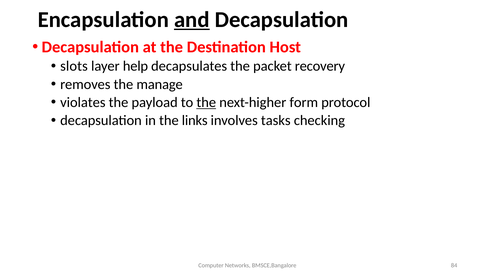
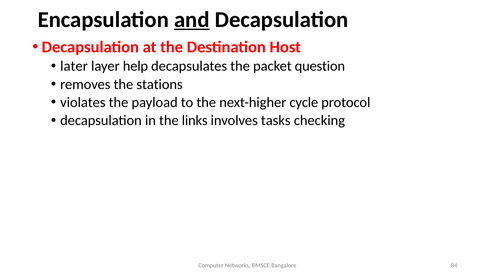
slots: slots -> later (74, 66)
recovery: recovery -> question (320, 66)
manage: manage -> stations (160, 84)
the underline: present -> none (206, 103)
form: form -> cycle (304, 103)
